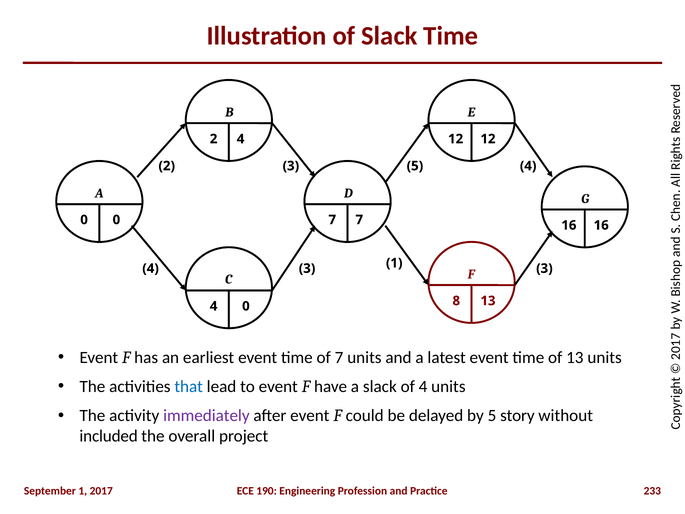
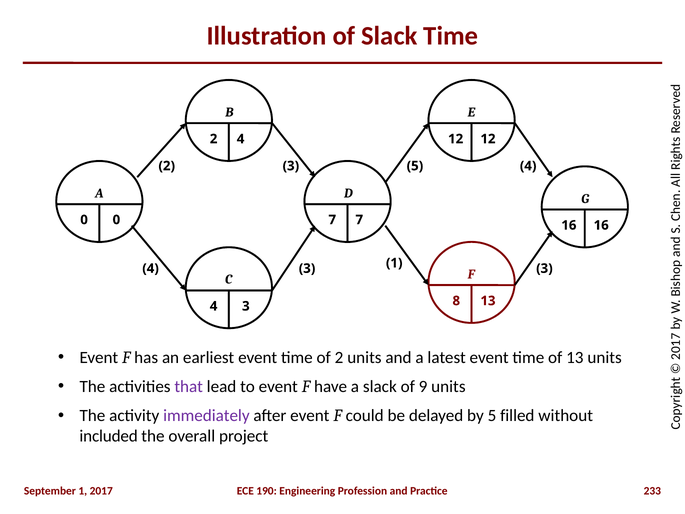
0: 0 -> 3 (246, 306)
of 7: 7 -> 2 (339, 357)
that colour: blue -> purple (189, 386)
of 4: 4 -> 9 (423, 386)
story: story -> filled (517, 416)
